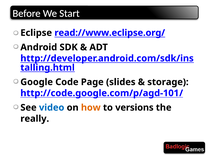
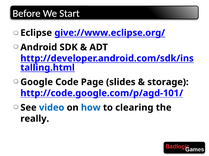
read://www.eclipse.org/: read://www.eclipse.org/ -> give://www.eclipse.org/ (110, 33)
how colour: orange -> blue (91, 108)
versions: versions -> clearing (134, 108)
